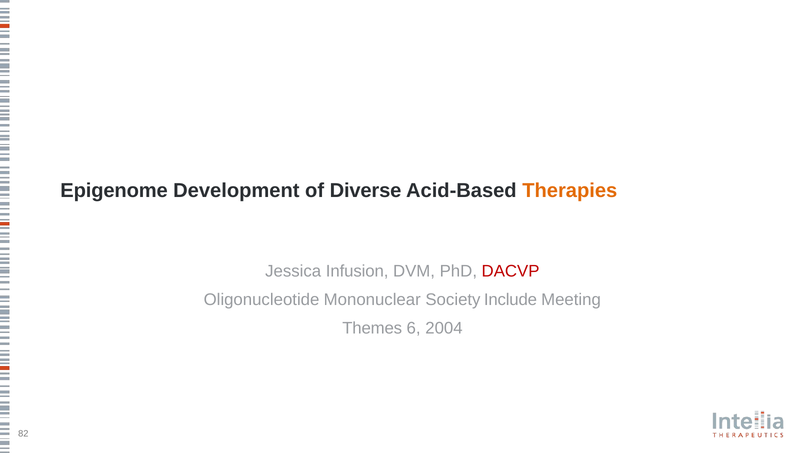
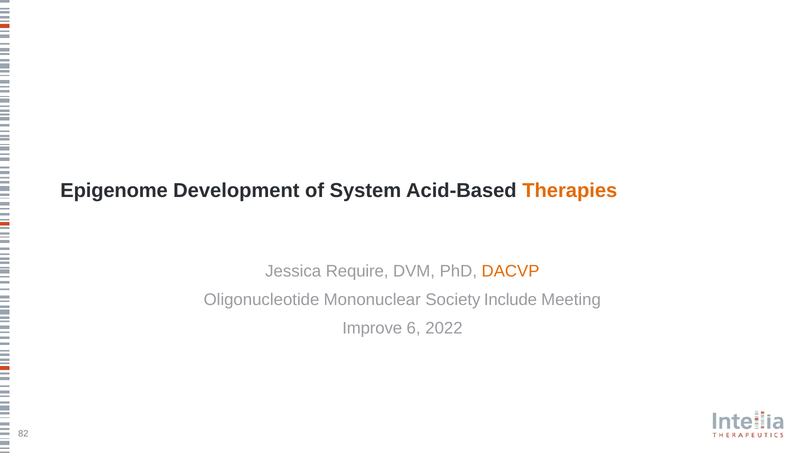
Diverse: Diverse -> System (365, 191)
Infusion: Infusion -> Require (357, 271)
DACVP colour: red -> orange (511, 271)
Themes: Themes -> Improve (372, 328)
2004: 2004 -> 2022 (444, 328)
